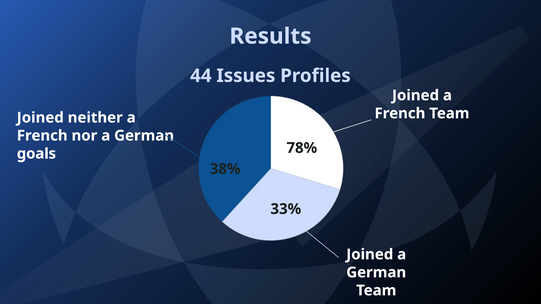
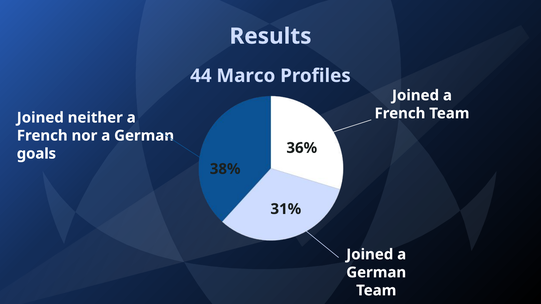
Issues: Issues -> Marco (246, 76)
78%: 78% -> 36% (302, 148)
33%: 33% -> 31% (286, 209)
